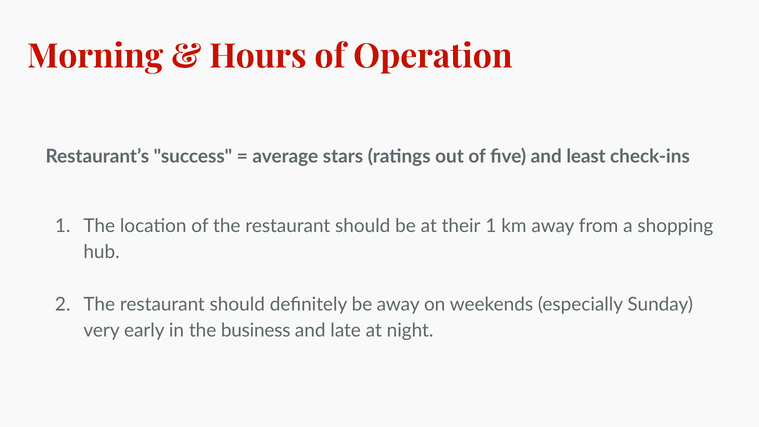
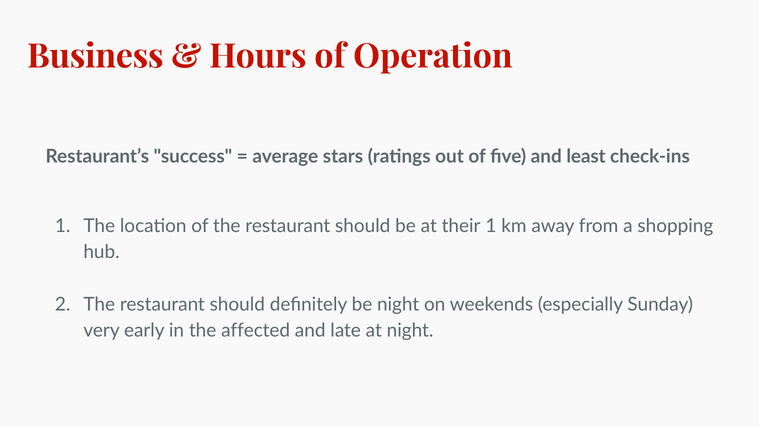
Morning: Morning -> Business (95, 56)
be away: away -> night (398, 304)
business: business -> affected (256, 330)
